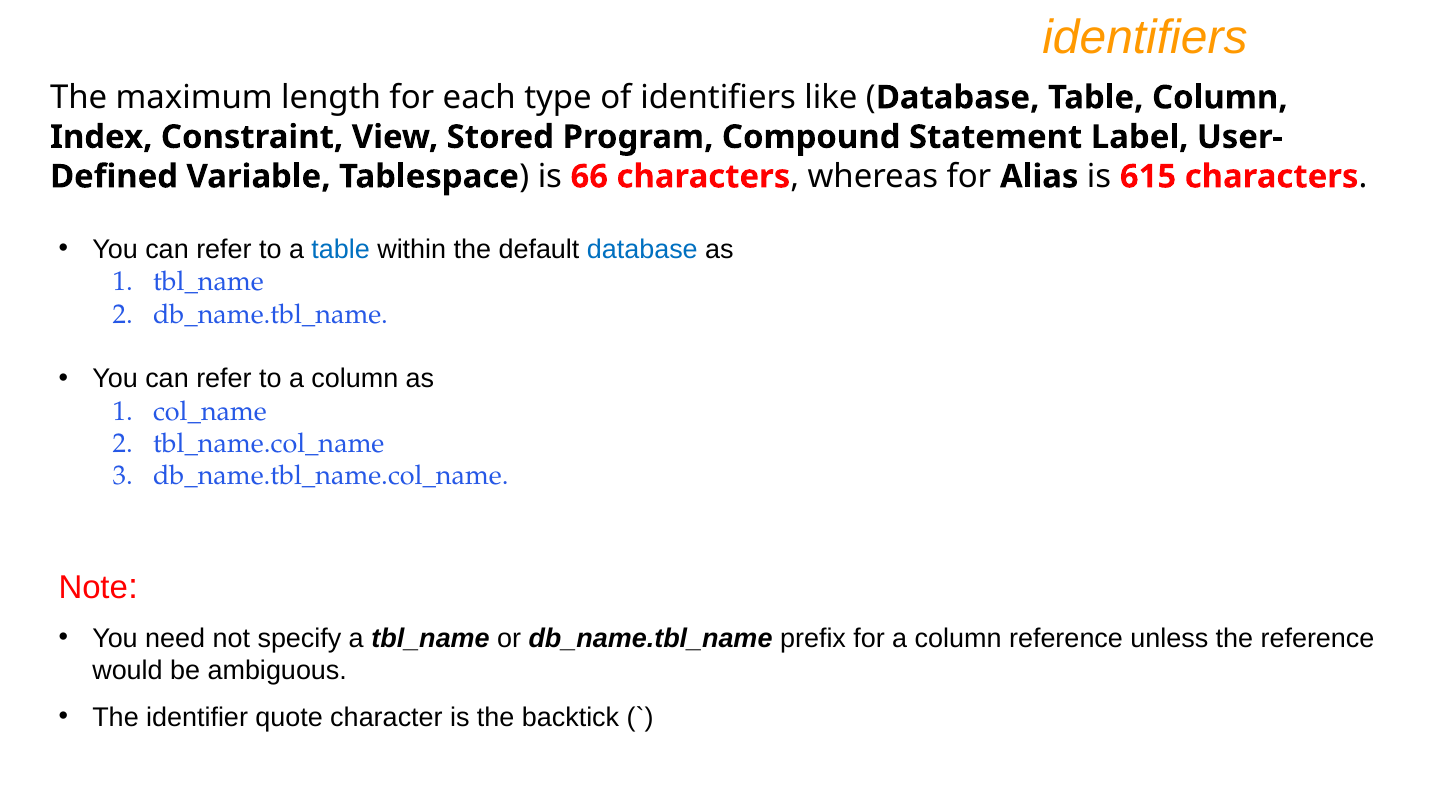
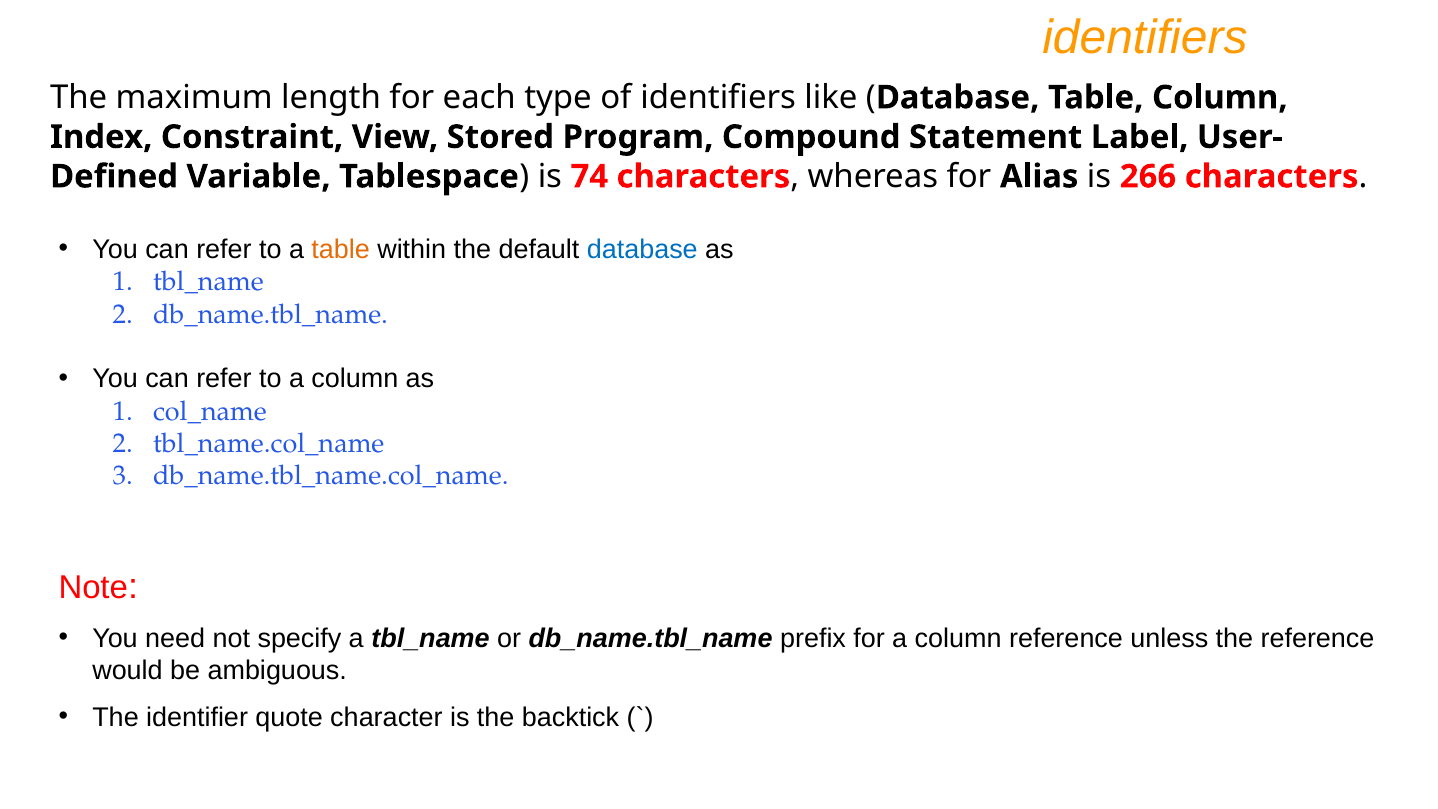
66: 66 -> 74 (589, 177)
615: 615 -> 266 (1148, 177)
table colour: blue -> orange (341, 249)
